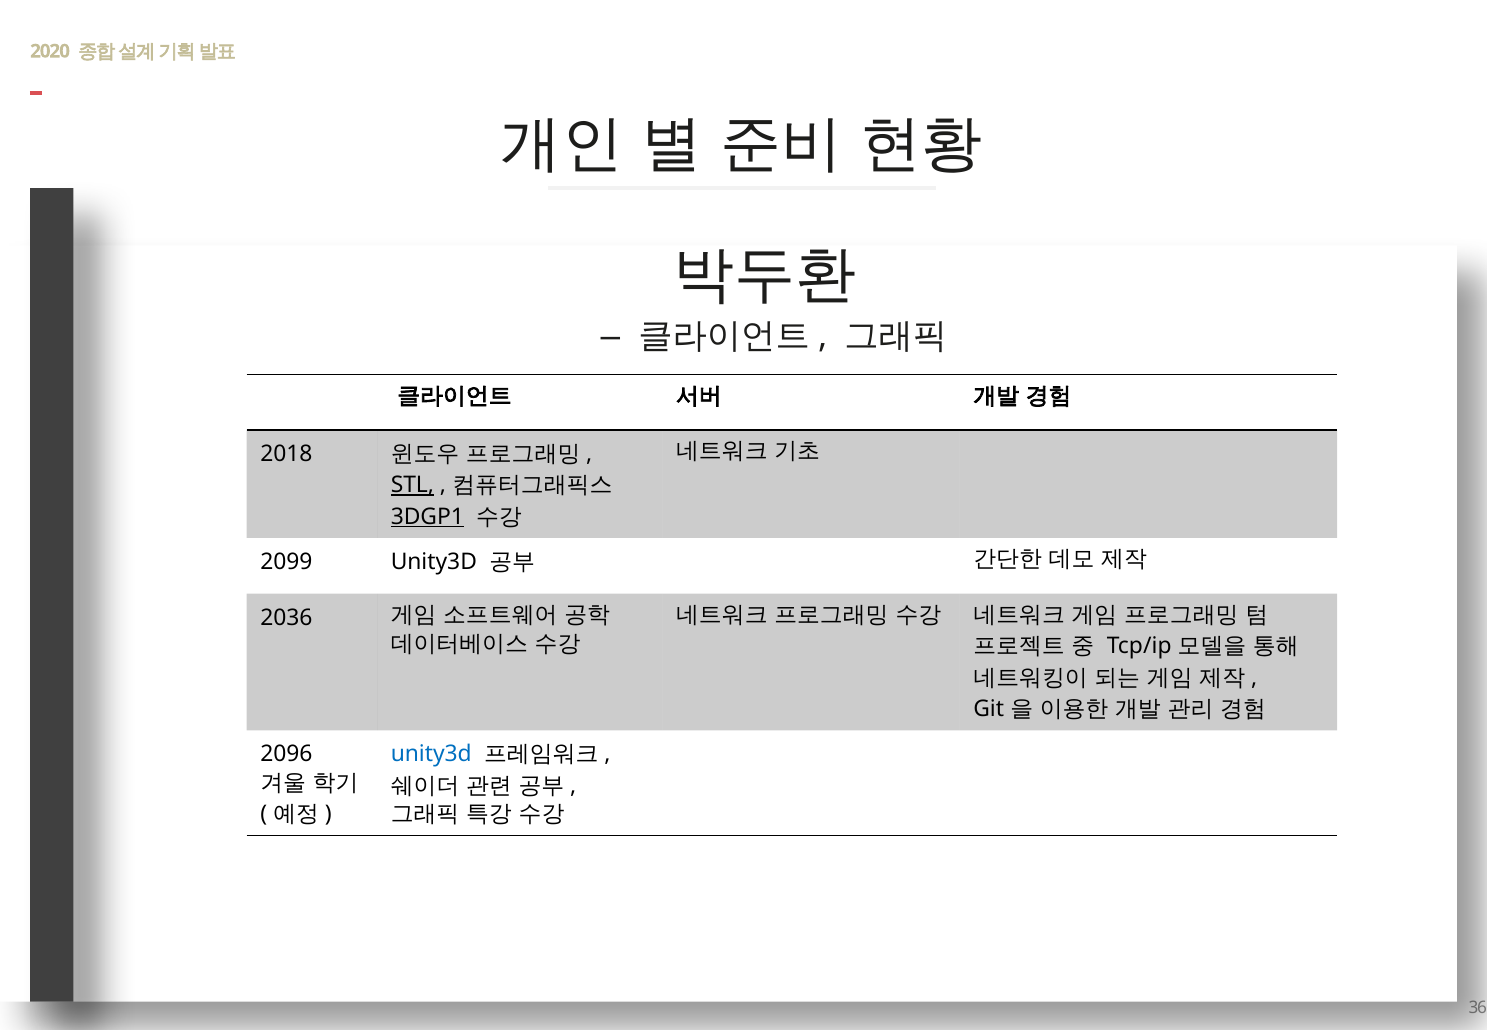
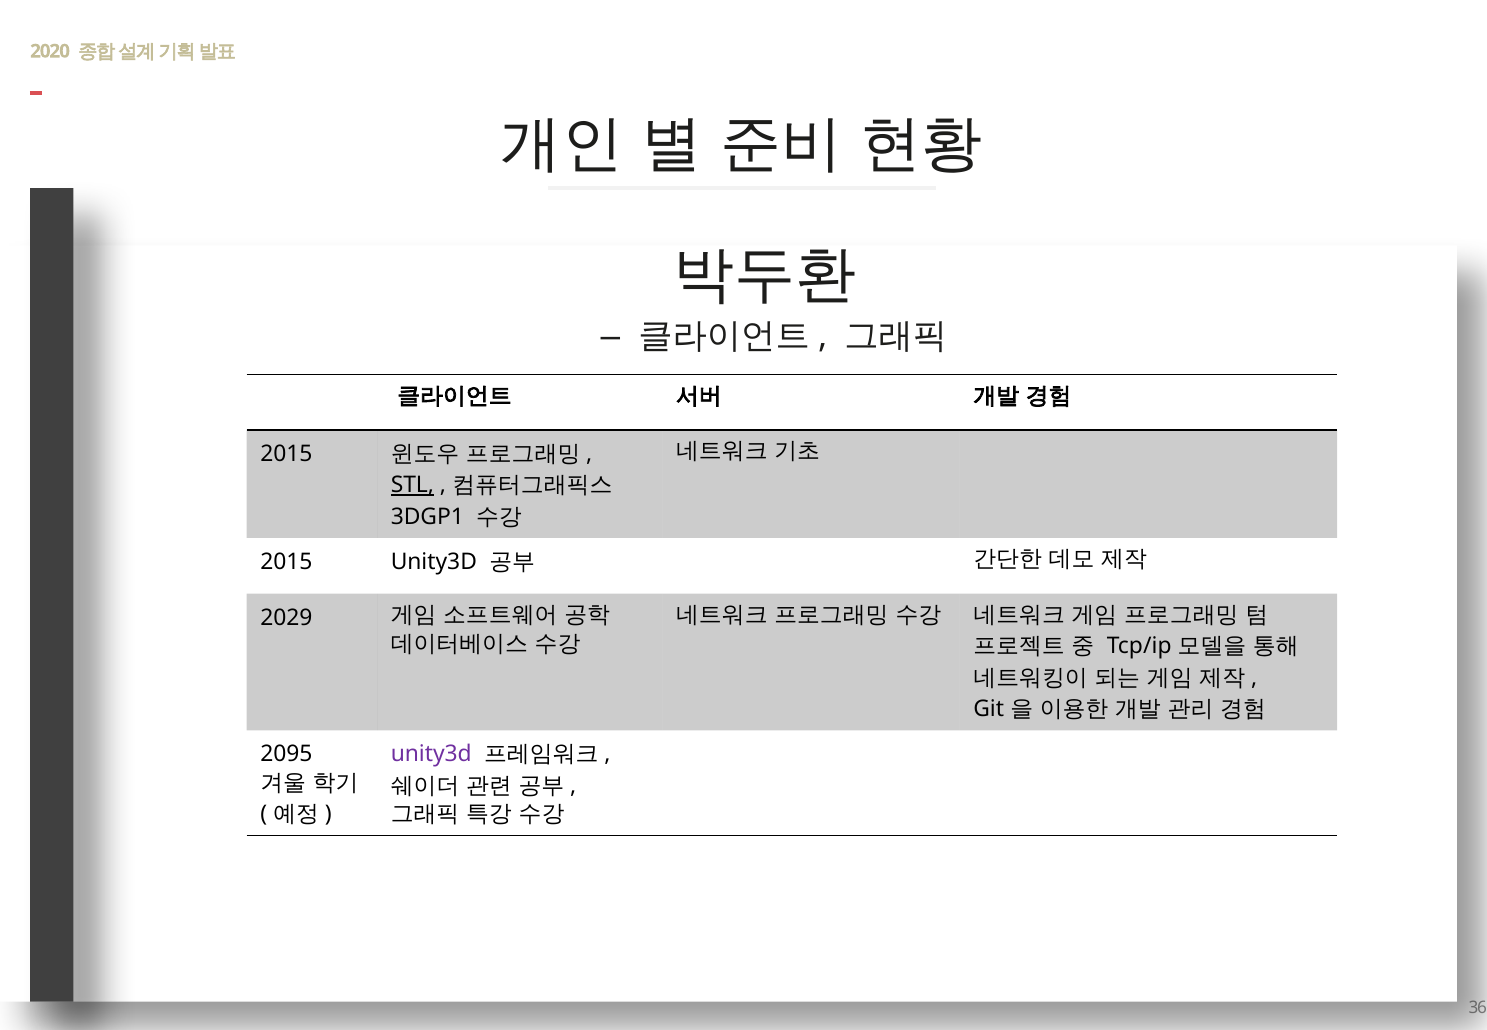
2018: 2018 -> 2015 (286, 454)
3DGP1 underline: present -> none (427, 516)
2099: 2099 -> 2015 (286, 561)
2036: 2036 -> 2029 (286, 617)
2096: 2096 -> 2095 (286, 754)
unity3d colour: blue -> purple (431, 754)
